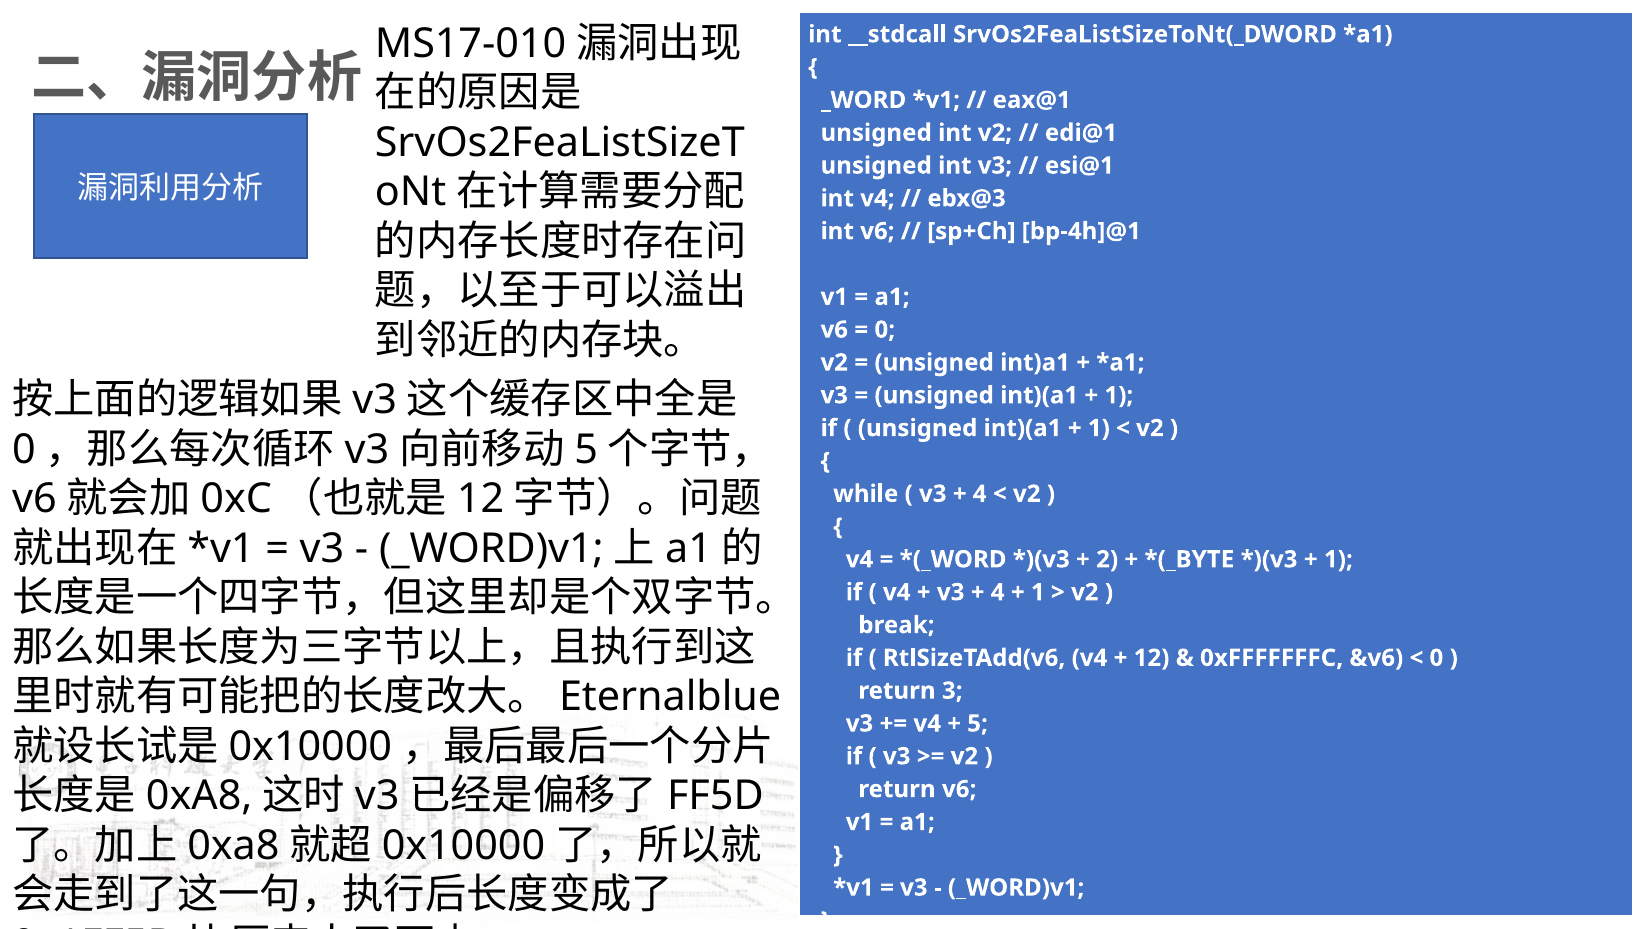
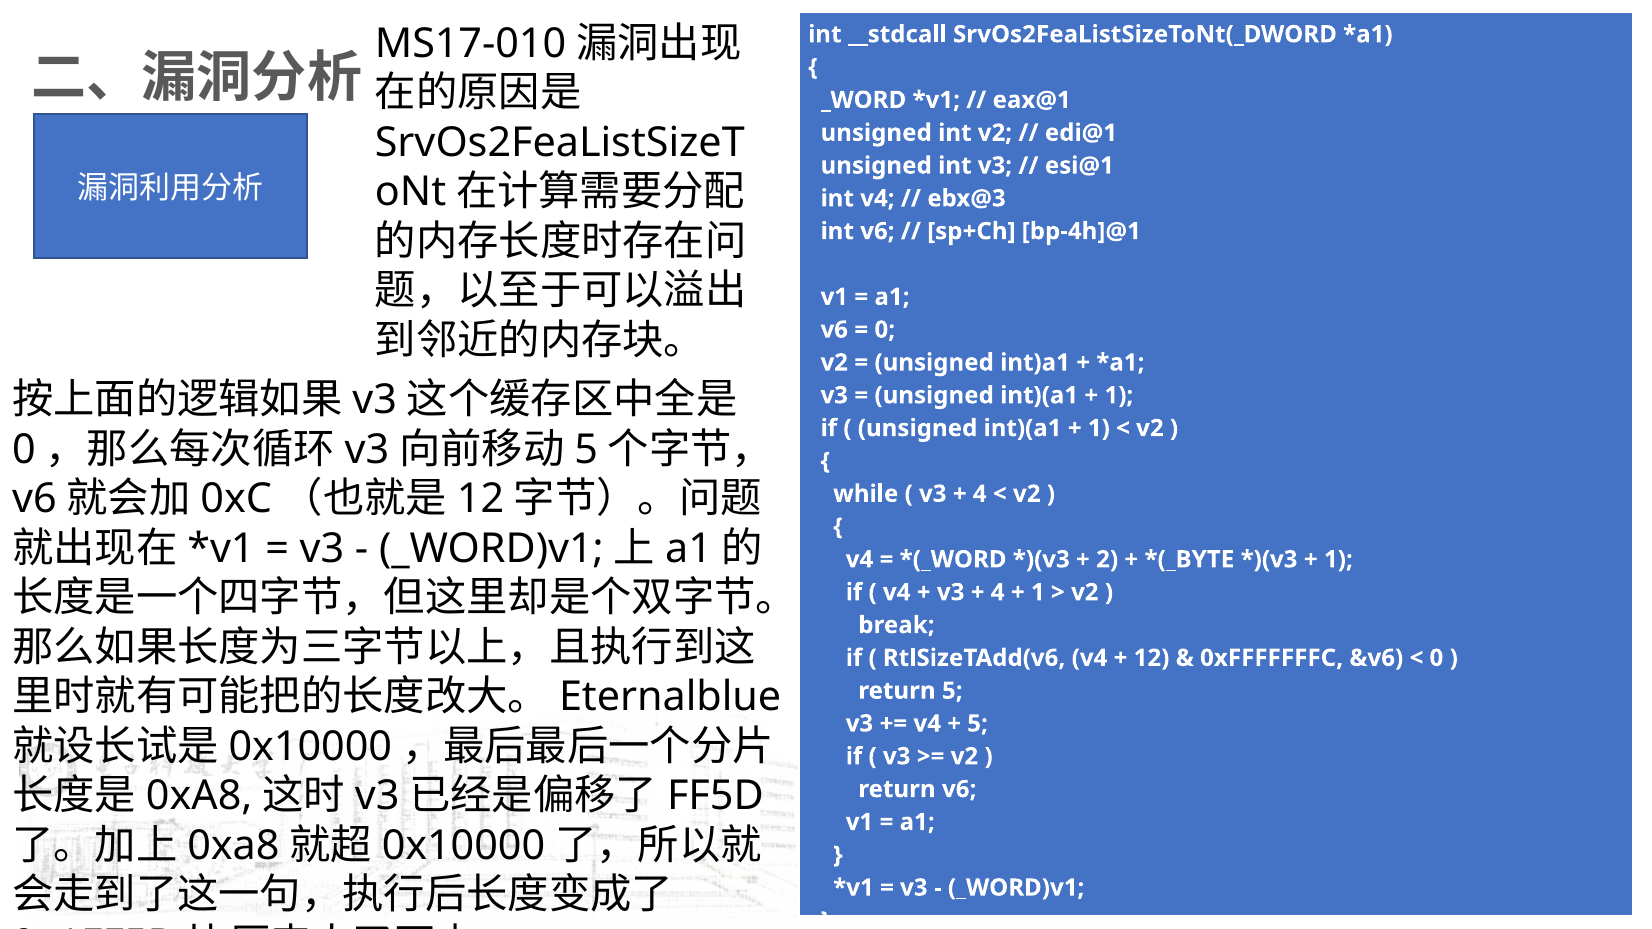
return 3: 3 -> 5 (952, 691)
